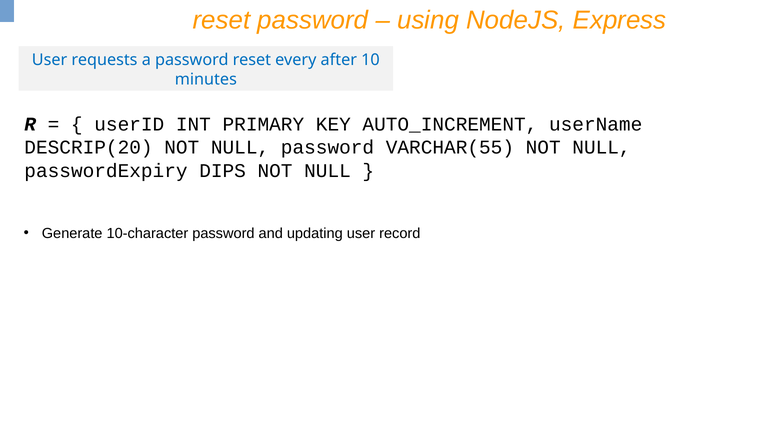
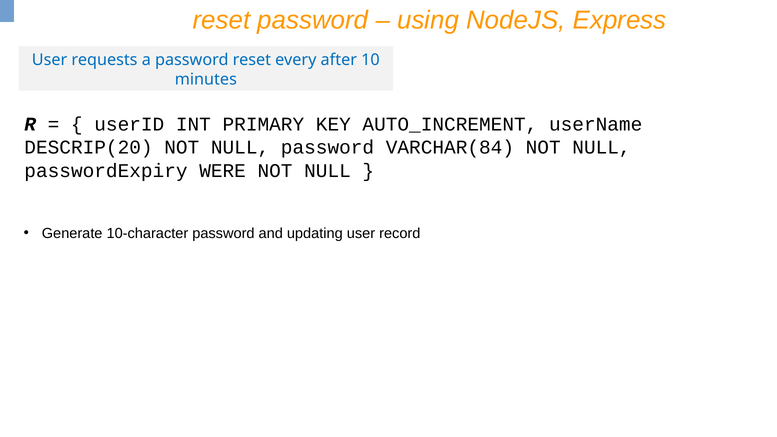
VARCHAR(55: VARCHAR(55 -> VARCHAR(84 (450, 148)
DIPS: DIPS -> WERE (223, 171)
